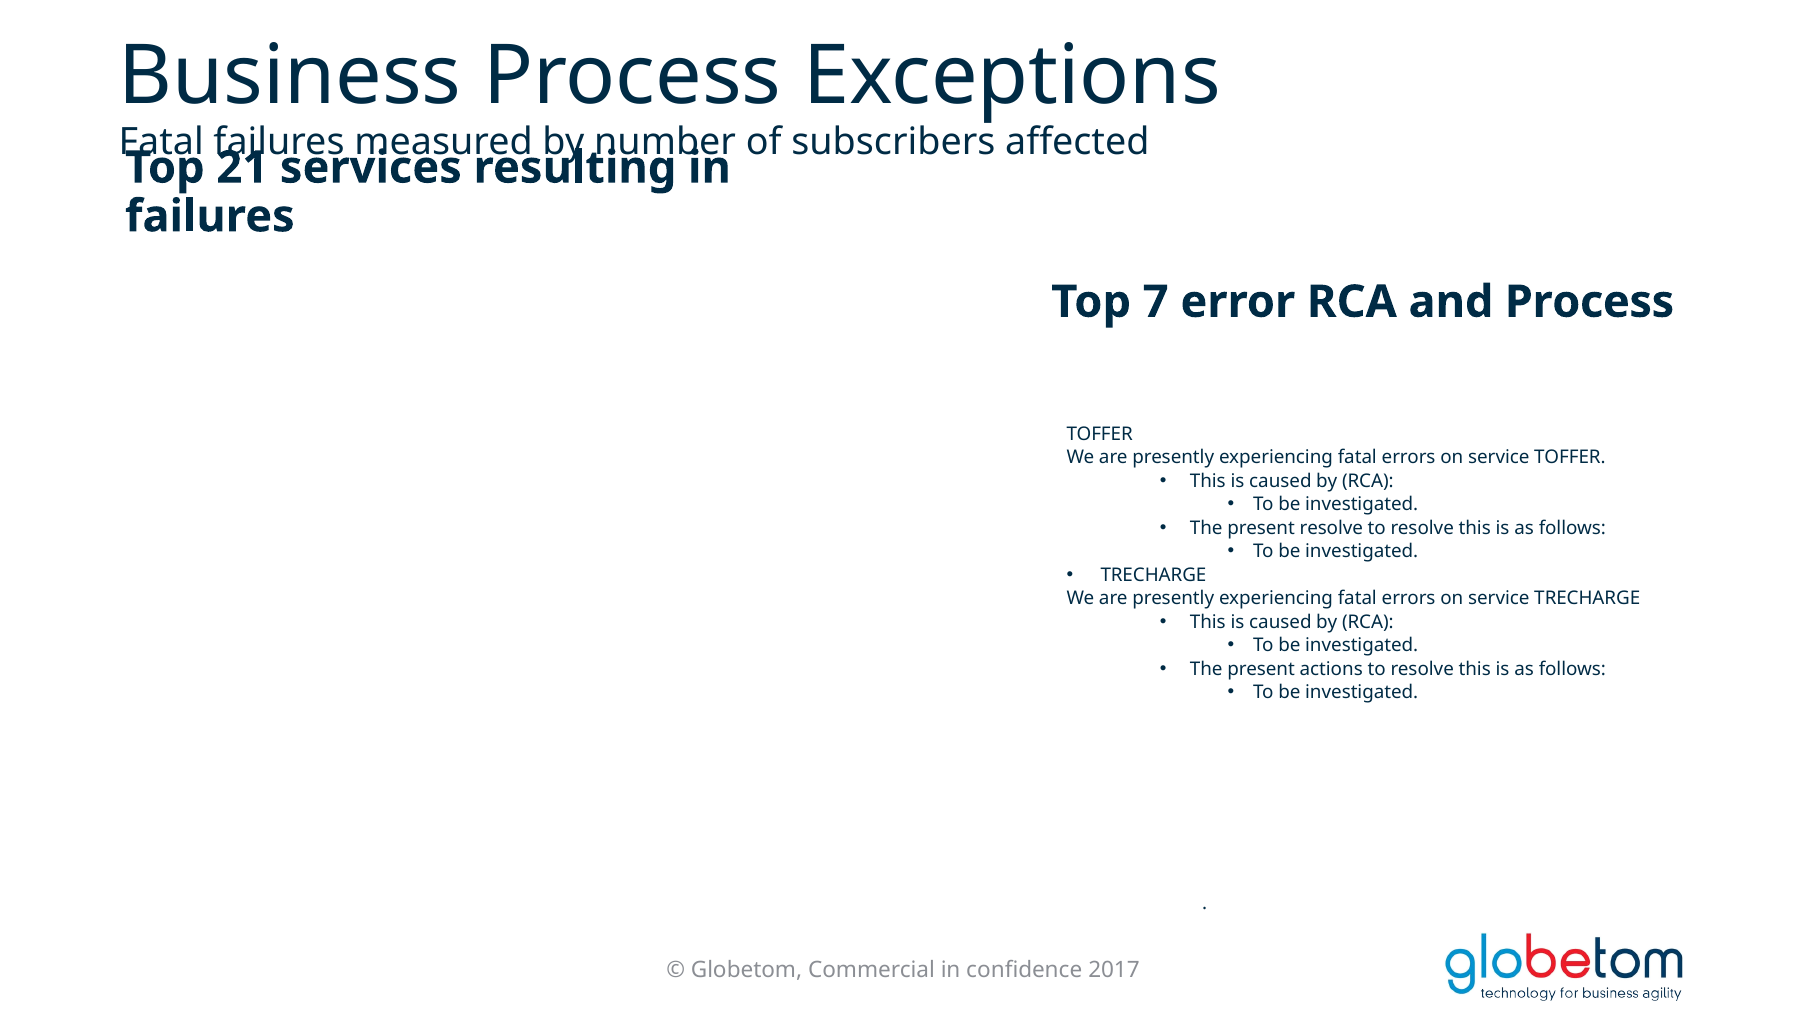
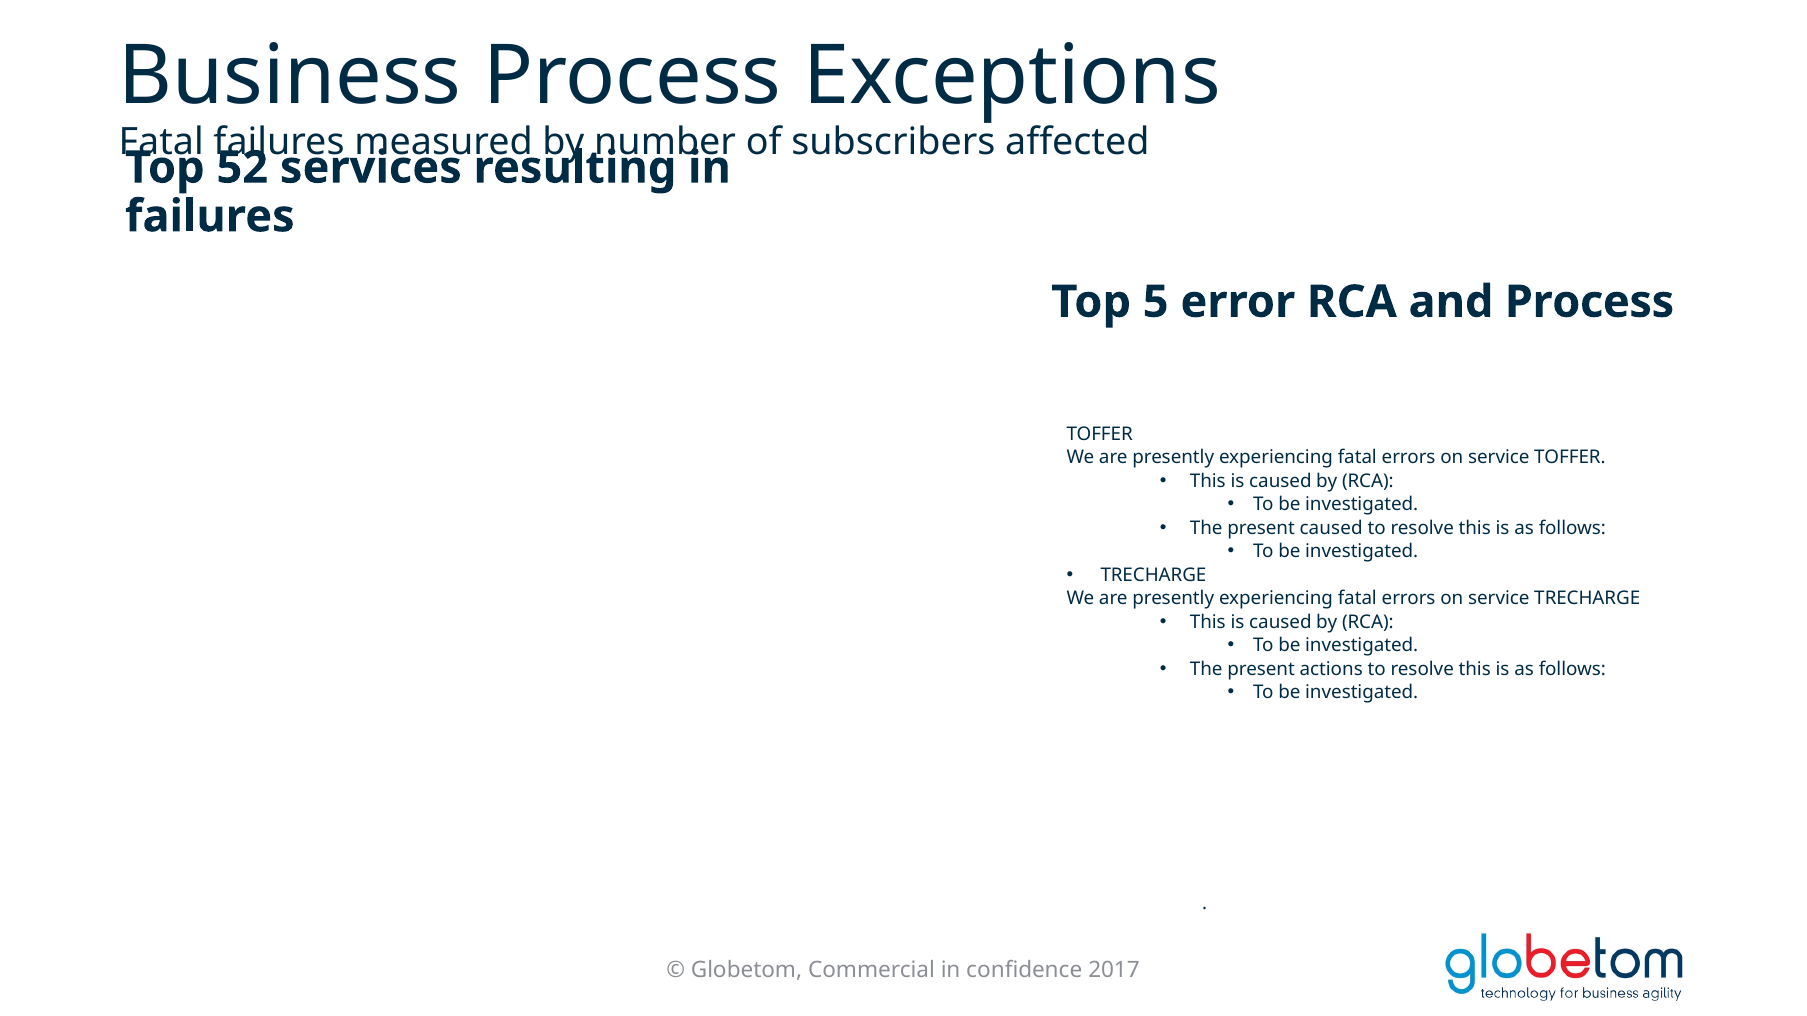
21: 21 -> 52 (242, 168)
7: 7 -> 5 (1156, 302)
present resolve: resolve -> caused (1331, 528)
